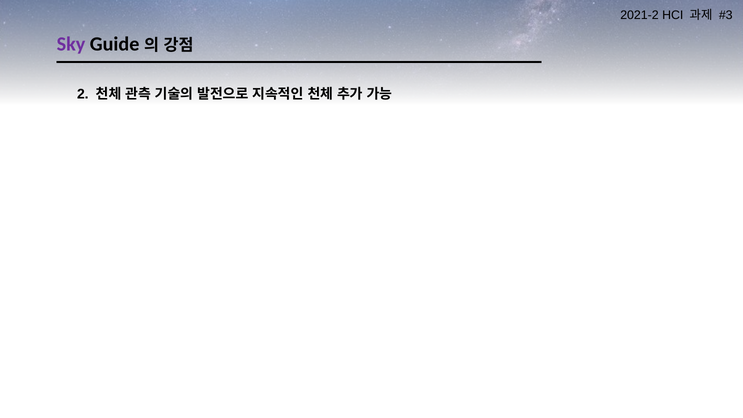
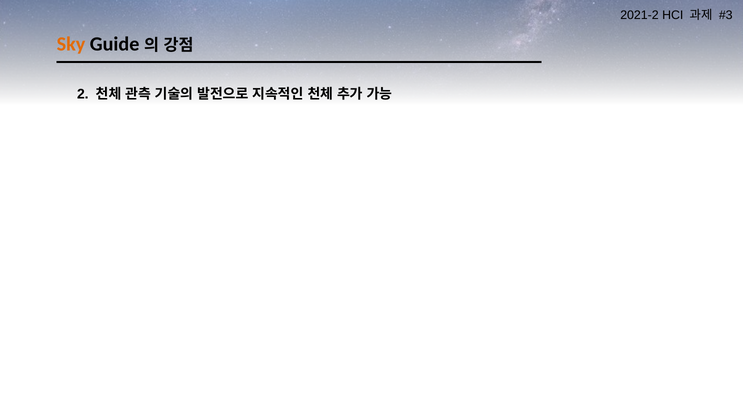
Sky colour: purple -> orange (71, 44)
